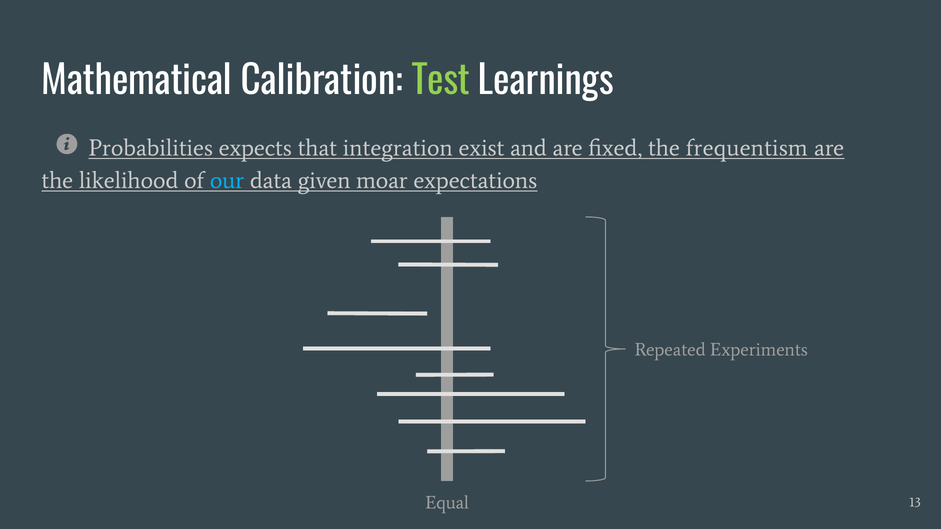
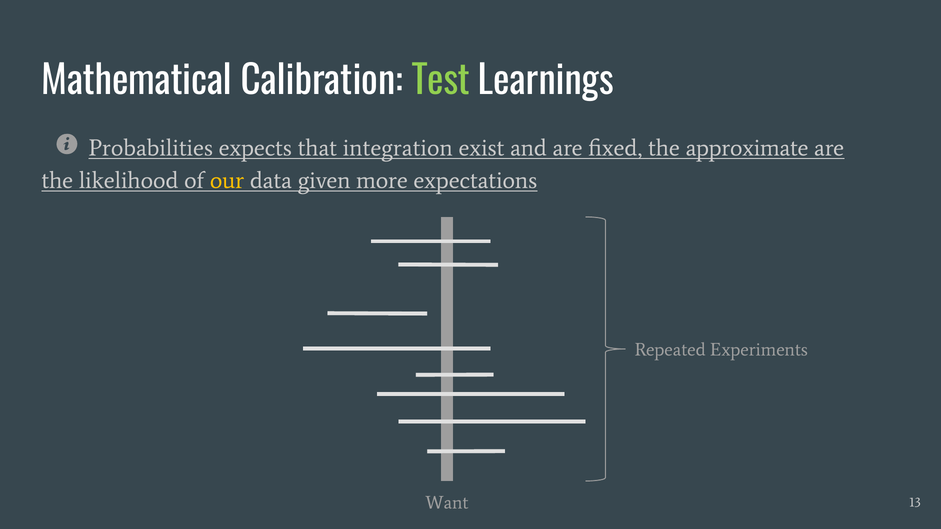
frequentism: frequentism -> approximate (747, 148)
our colour: light blue -> yellow (227, 180)
moar: moar -> more (382, 180)
Equal: Equal -> Want (447, 503)
